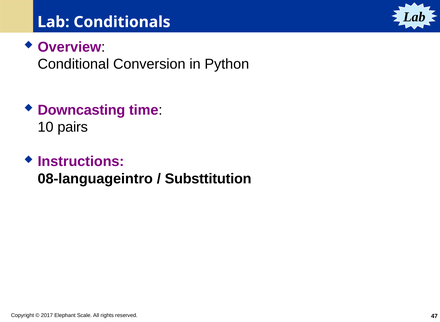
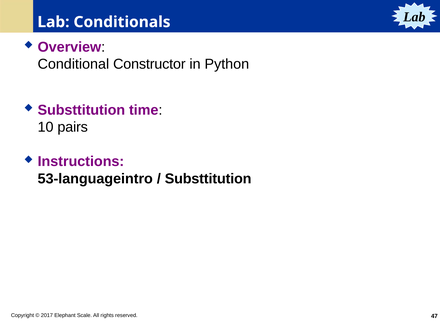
Conversion: Conversion -> Constructor (149, 64)
Downcasting: Downcasting -> Substtitution (81, 110)
08-languageintro: 08-languageintro -> 53-languageintro (95, 179)
